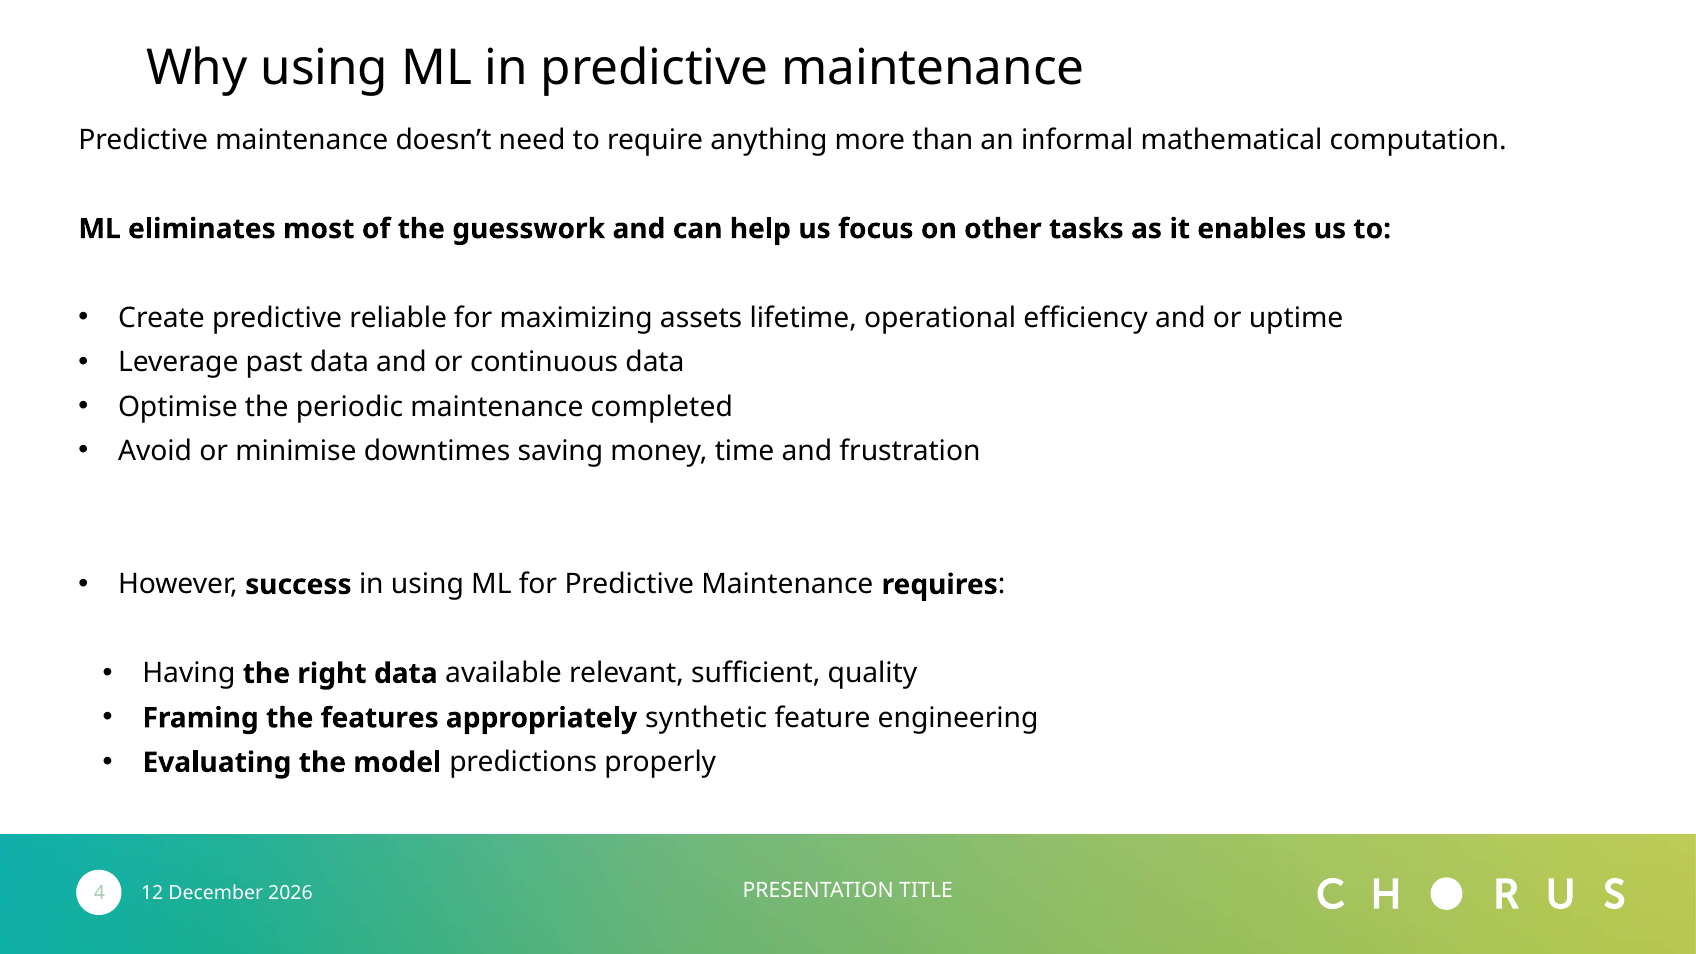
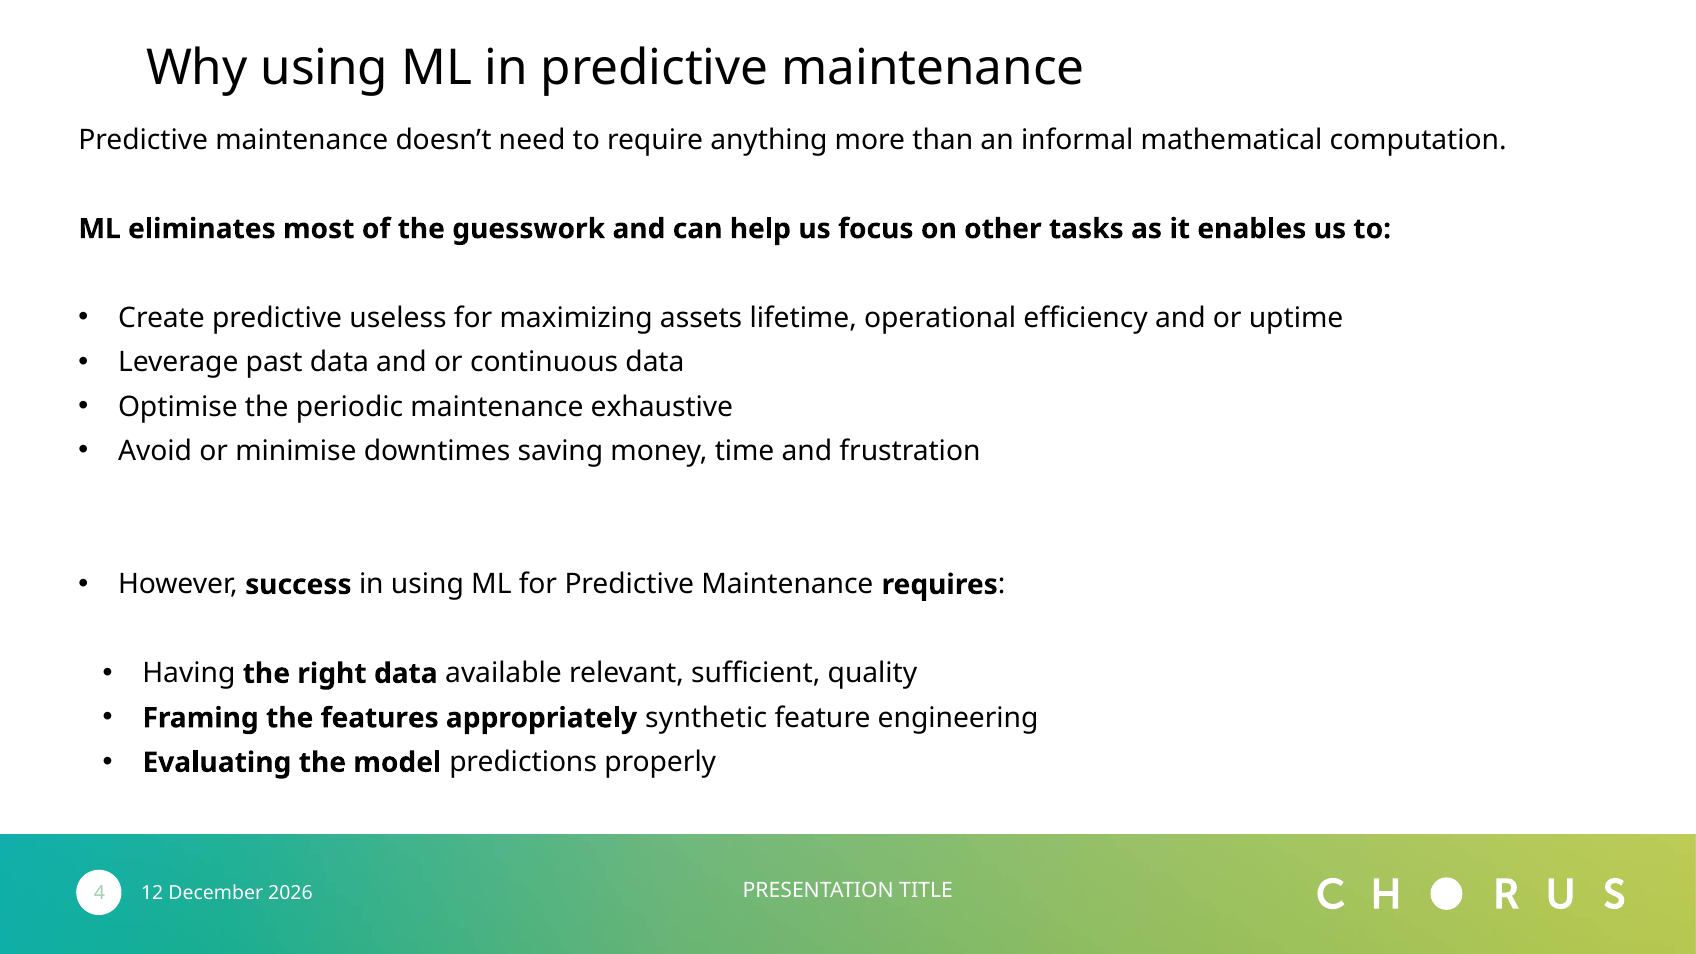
reliable: reliable -> useless (398, 318)
completed: completed -> exhaustive (662, 407)
